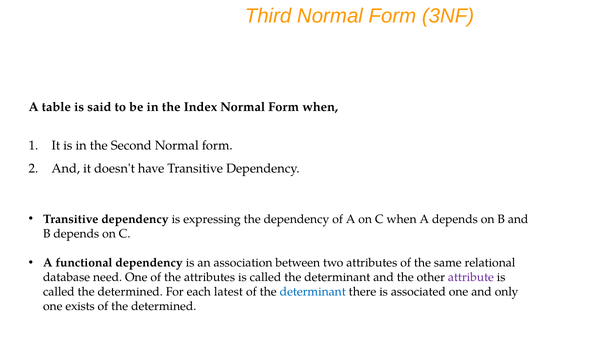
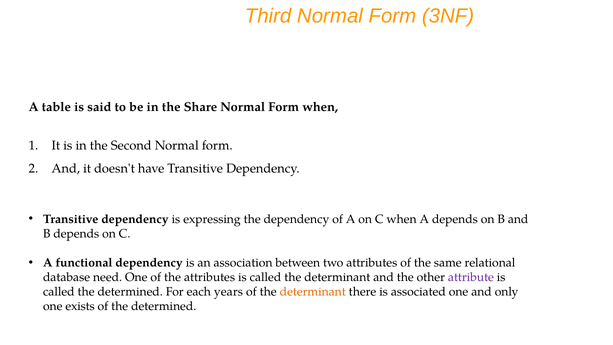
Index: Index -> Share (200, 107)
latest: latest -> years (228, 292)
determinant colour: blue -> orange (313, 292)
